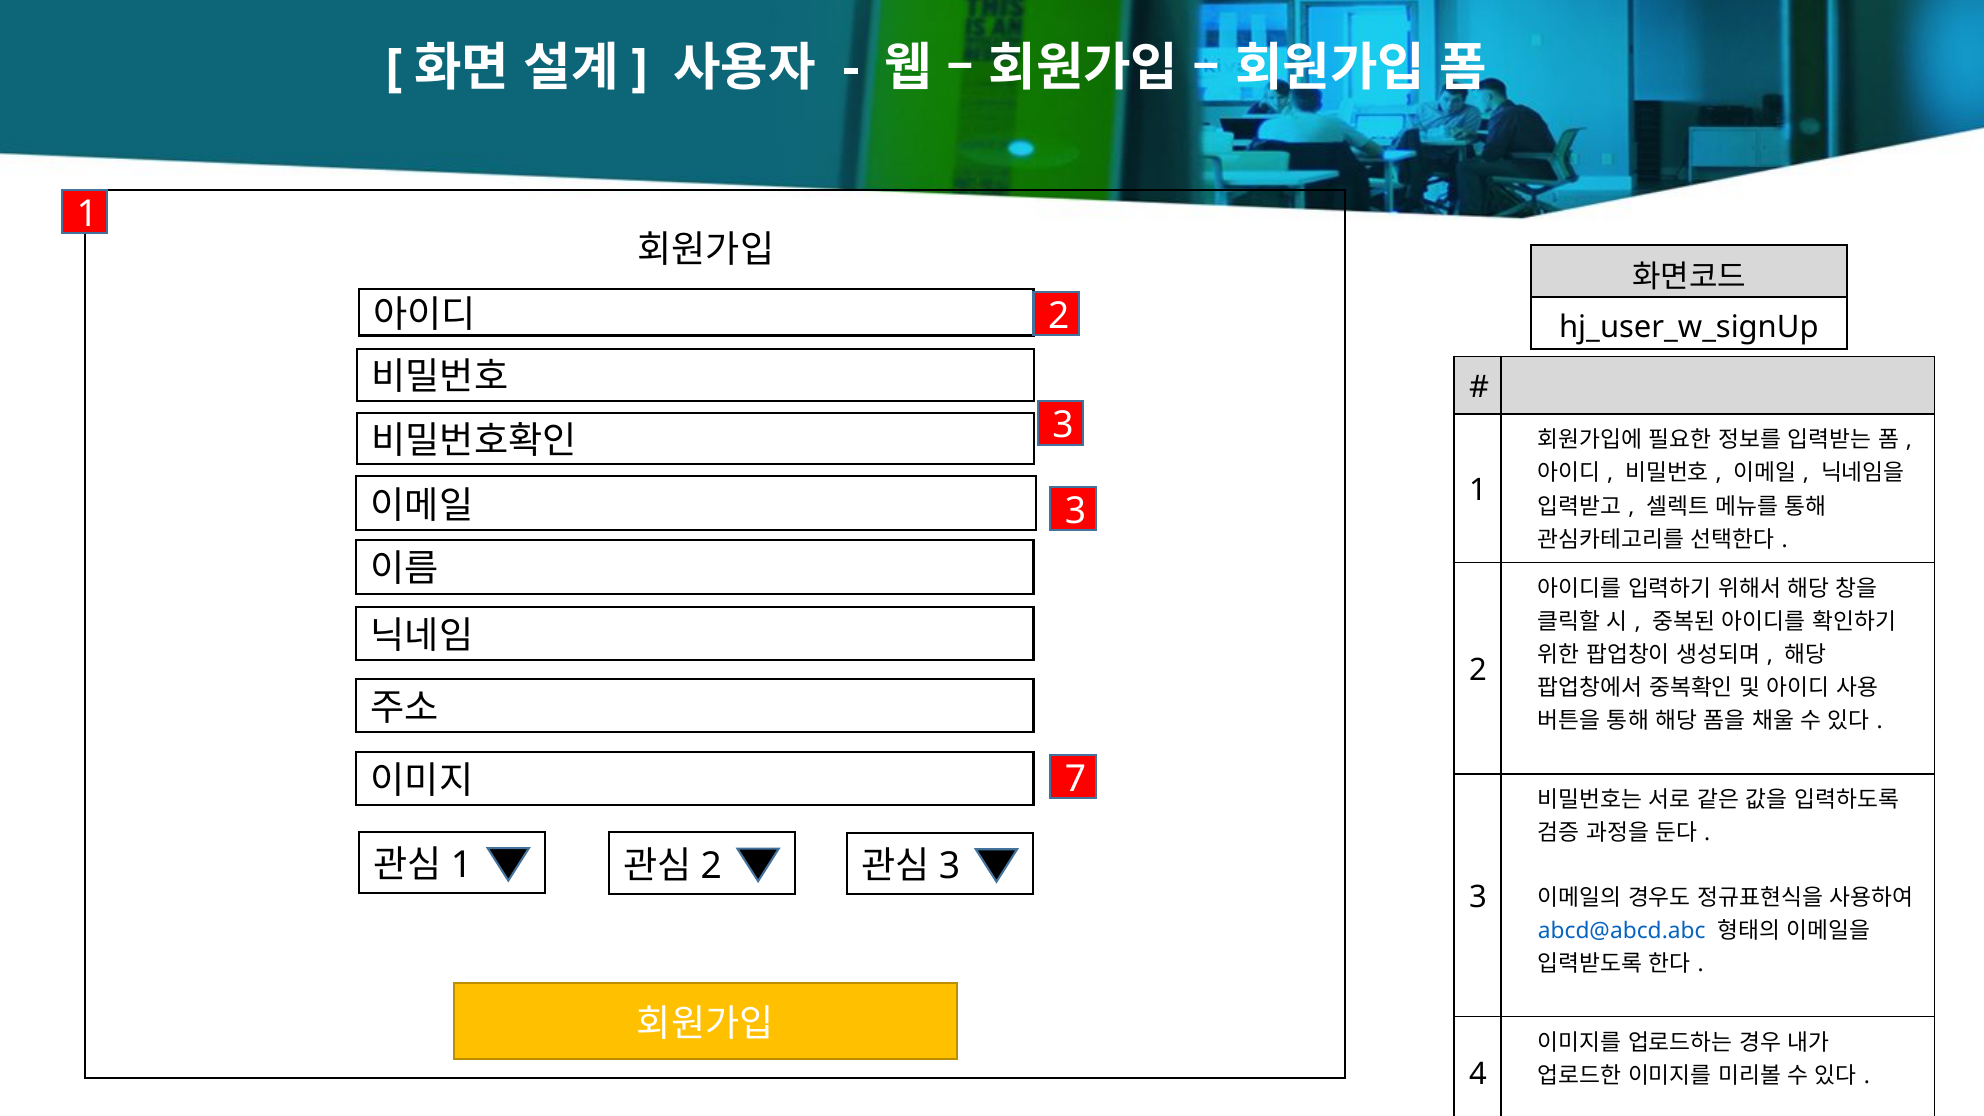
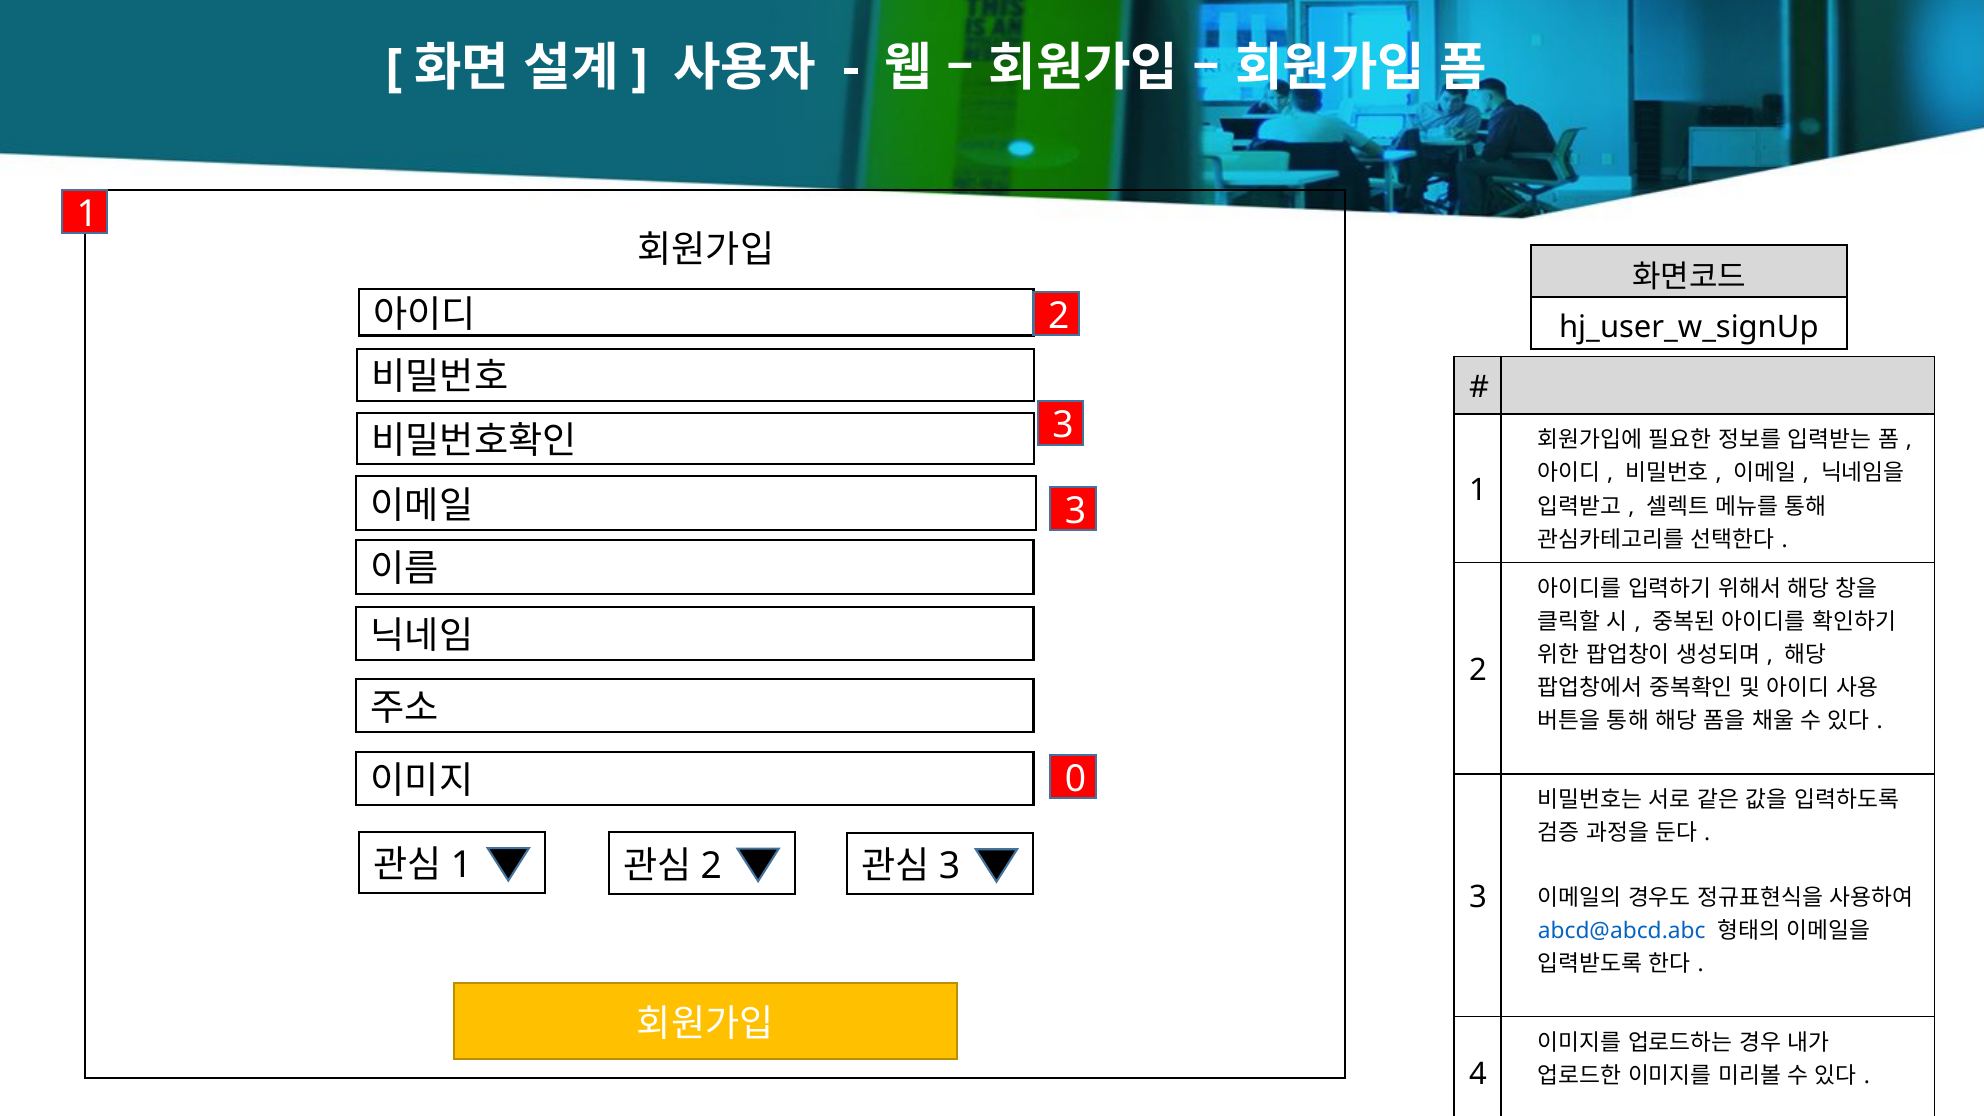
7: 7 -> 0 (1076, 779)
